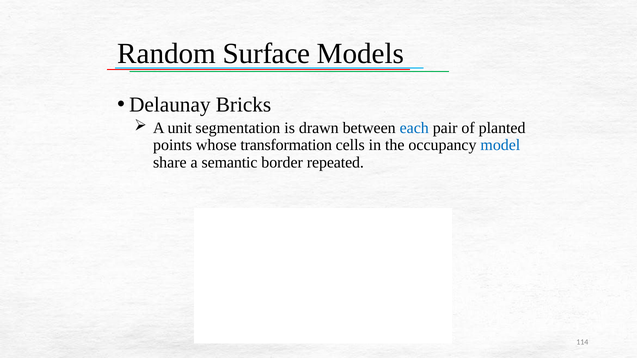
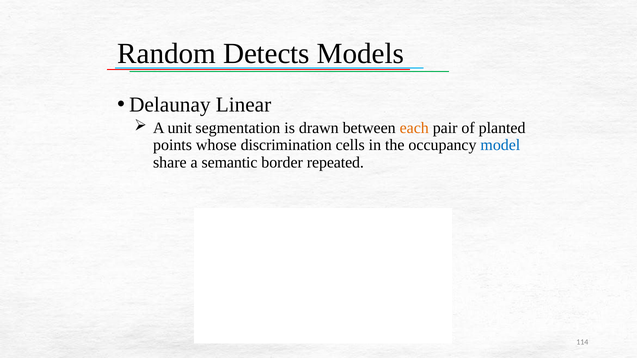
Surface: Surface -> Detects (266, 54)
Bricks: Bricks -> Linear (244, 105)
each colour: blue -> orange (414, 128)
transformation: transformation -> discrimination (286, 145)
